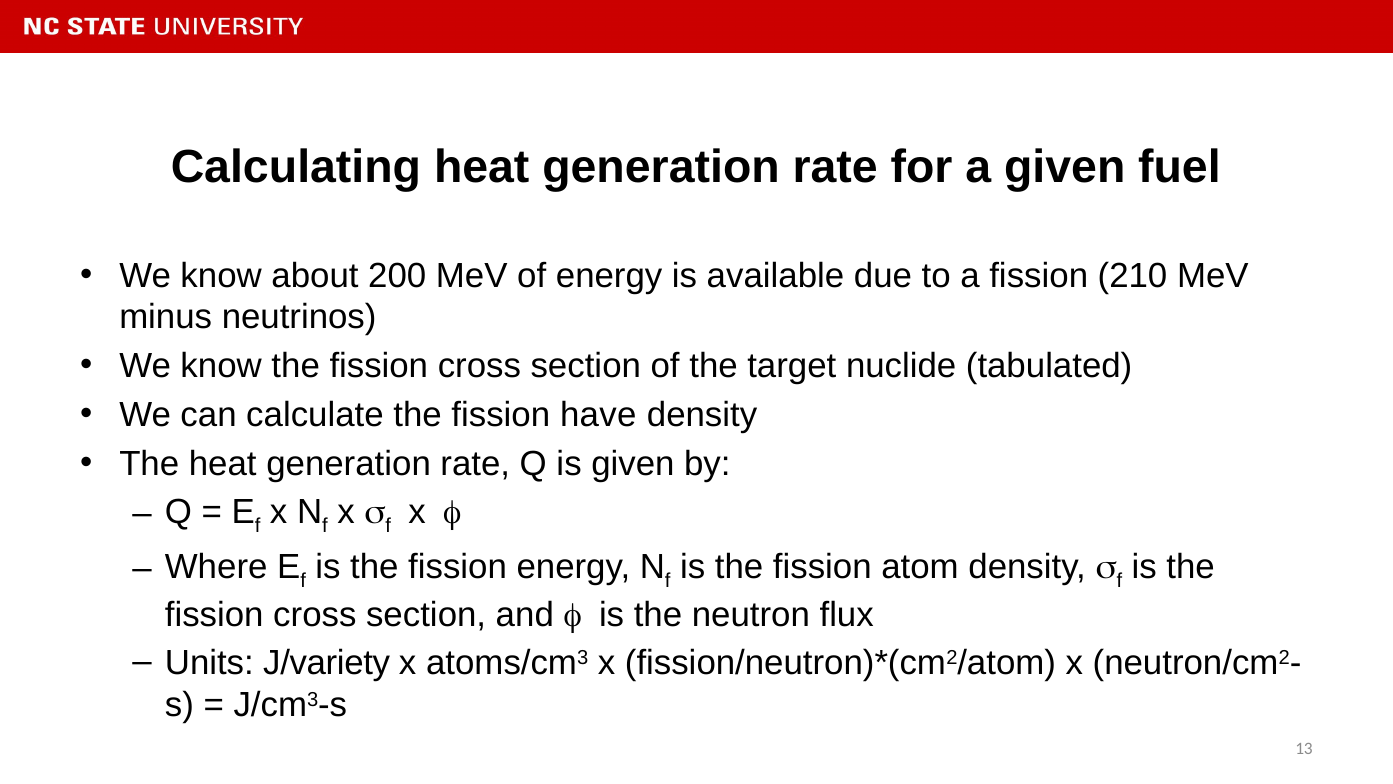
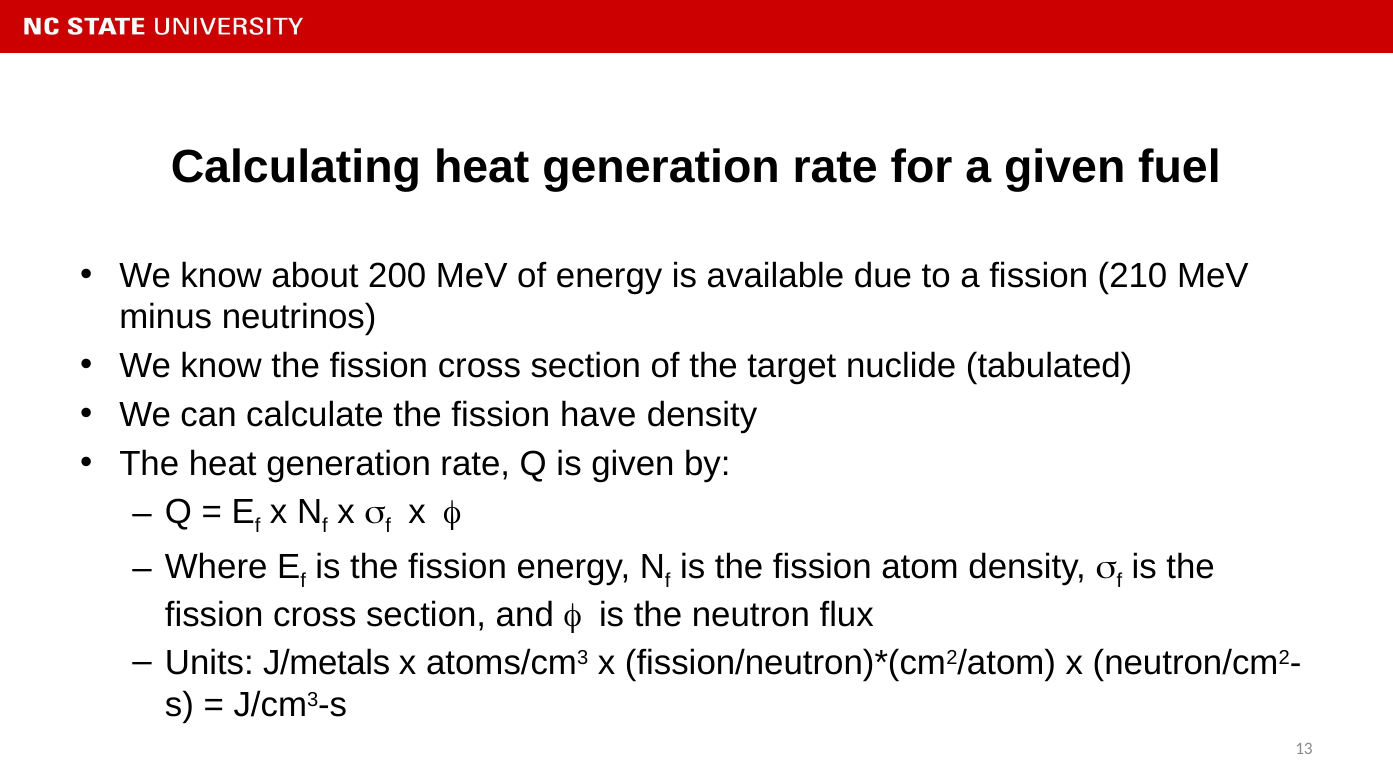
J/variety: J/variety -> J/metals (327, 663)
